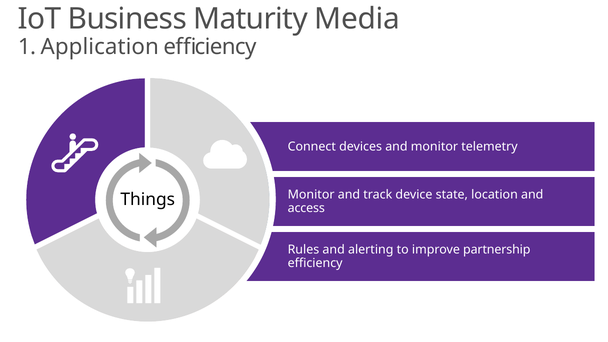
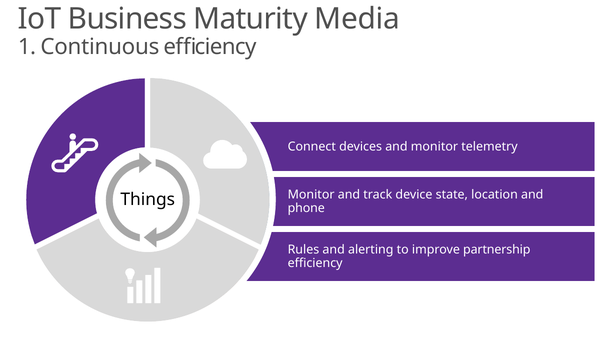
Application: Application -> Continuous (100, 47)
access: access -> phone (306, 208)
